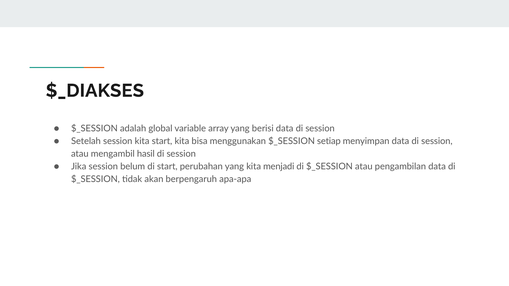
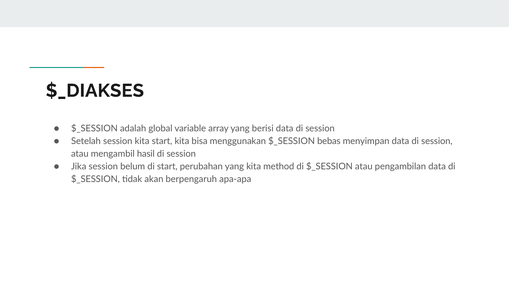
setiap: setiap -> bebas (329, 141)
menjadi: menjadi -> method (279, 167)
